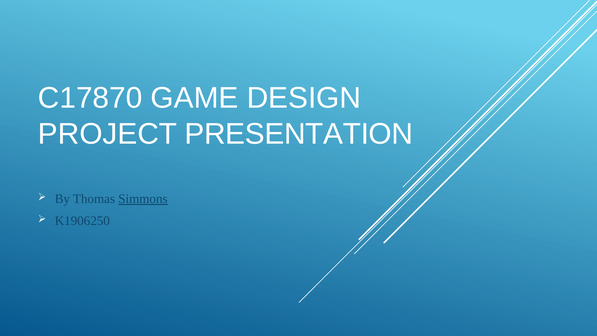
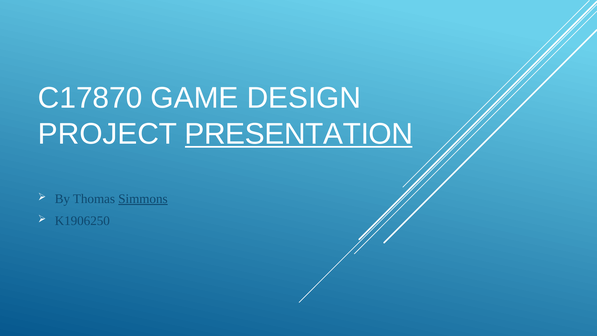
PRESENTATION underline: none -> present (299, 134)
